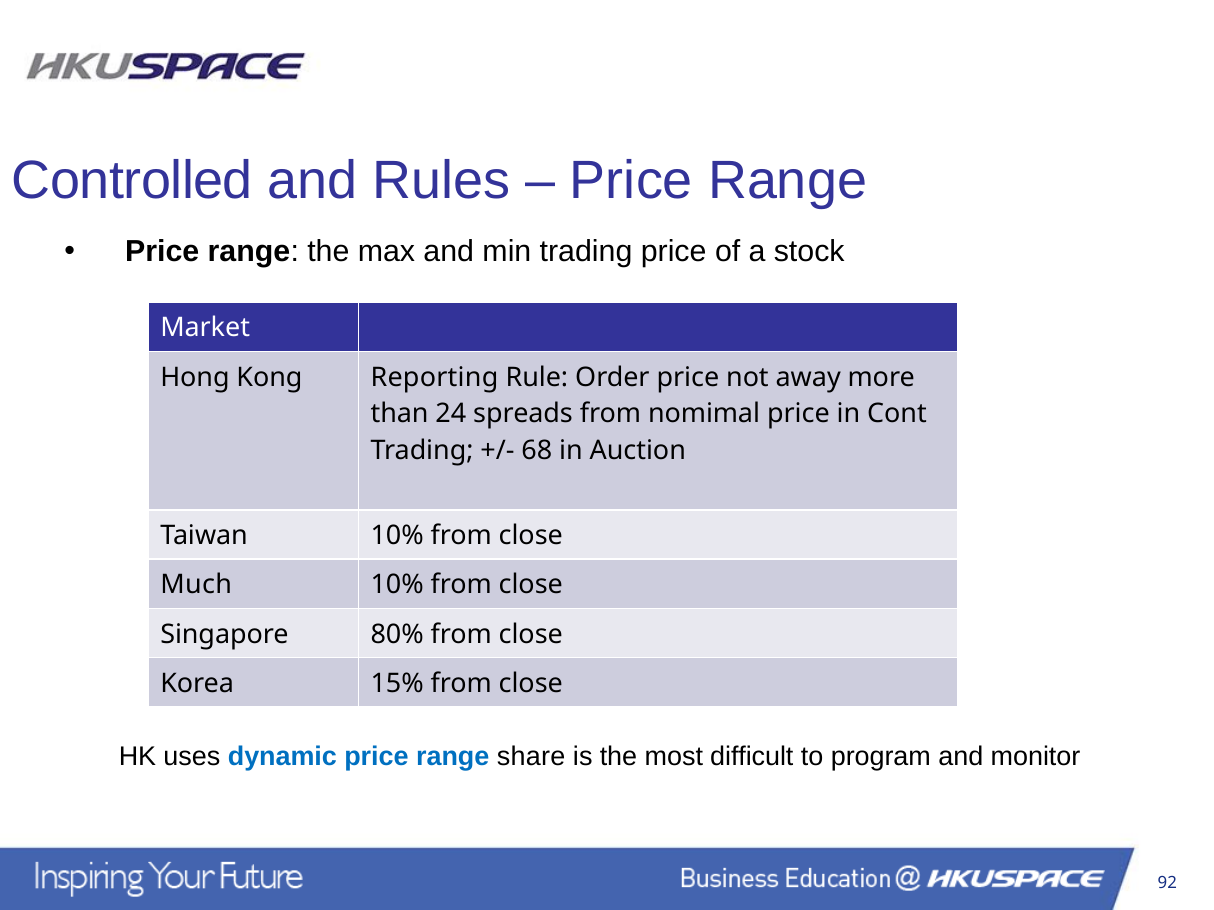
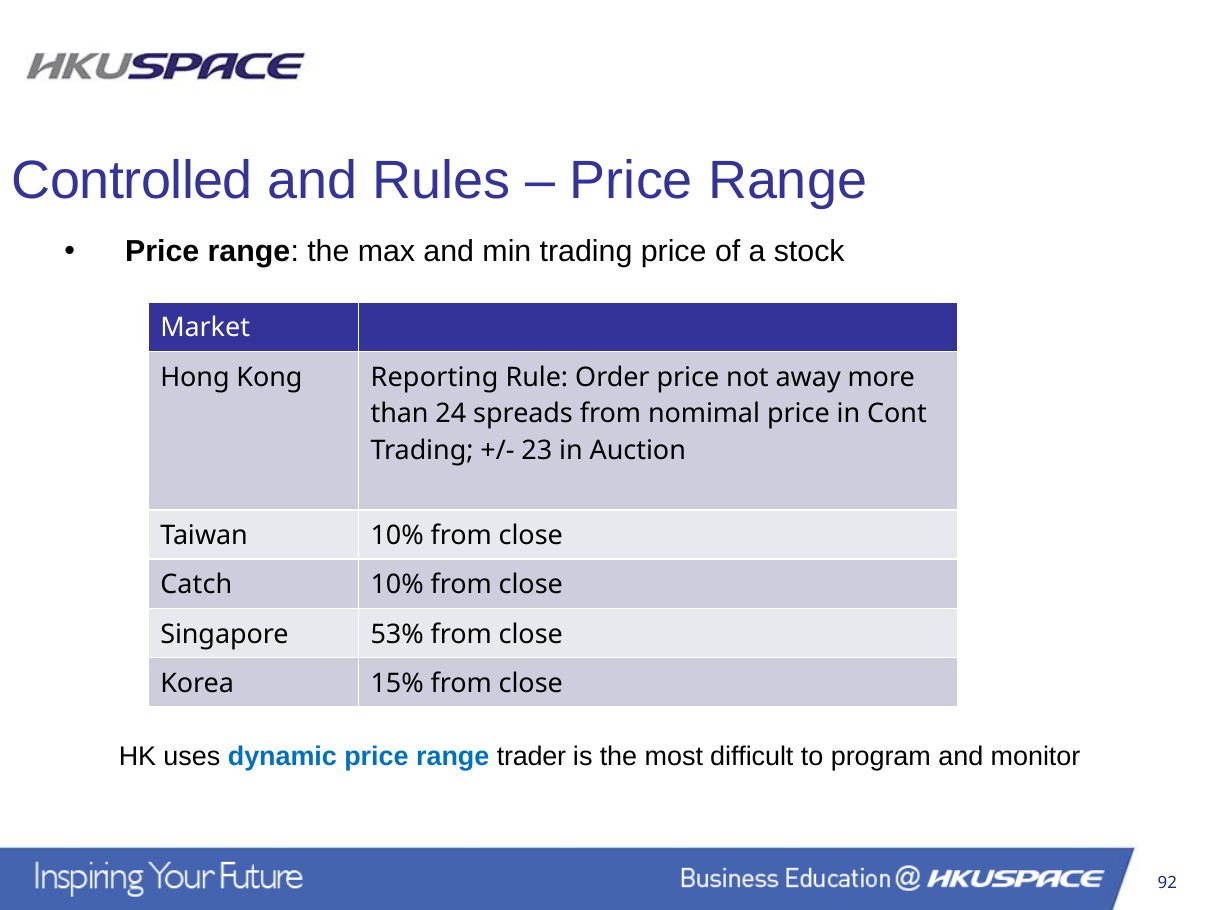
68: 68 -> 23 (537, 451)
Much: Much -> Catch (196, 585)
80%: 80% -> 53% (397, 635)
share: share -> trader (531, 757)
